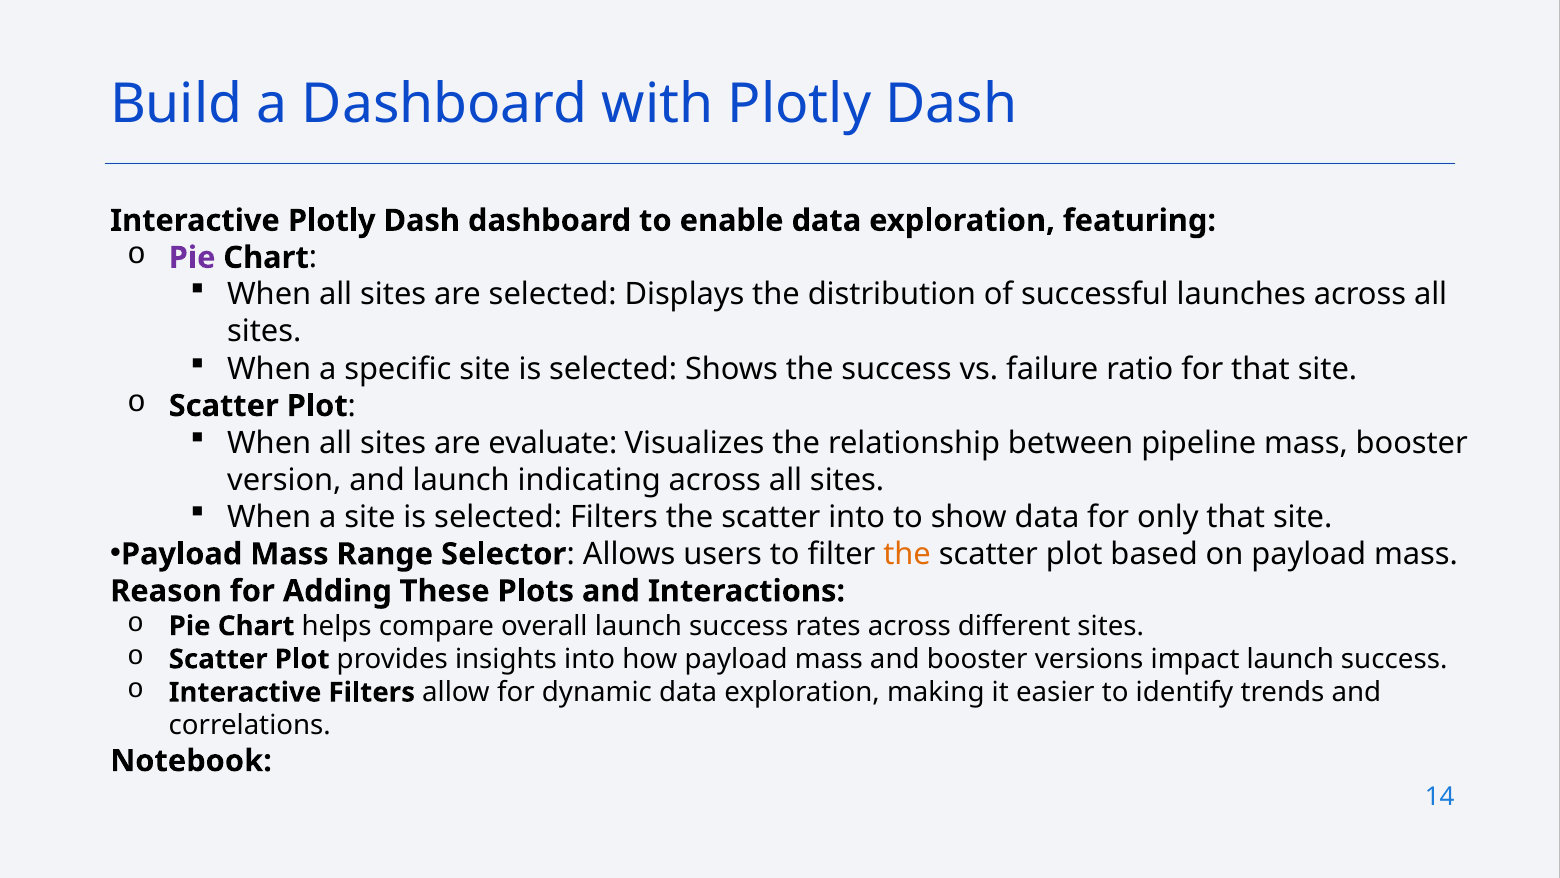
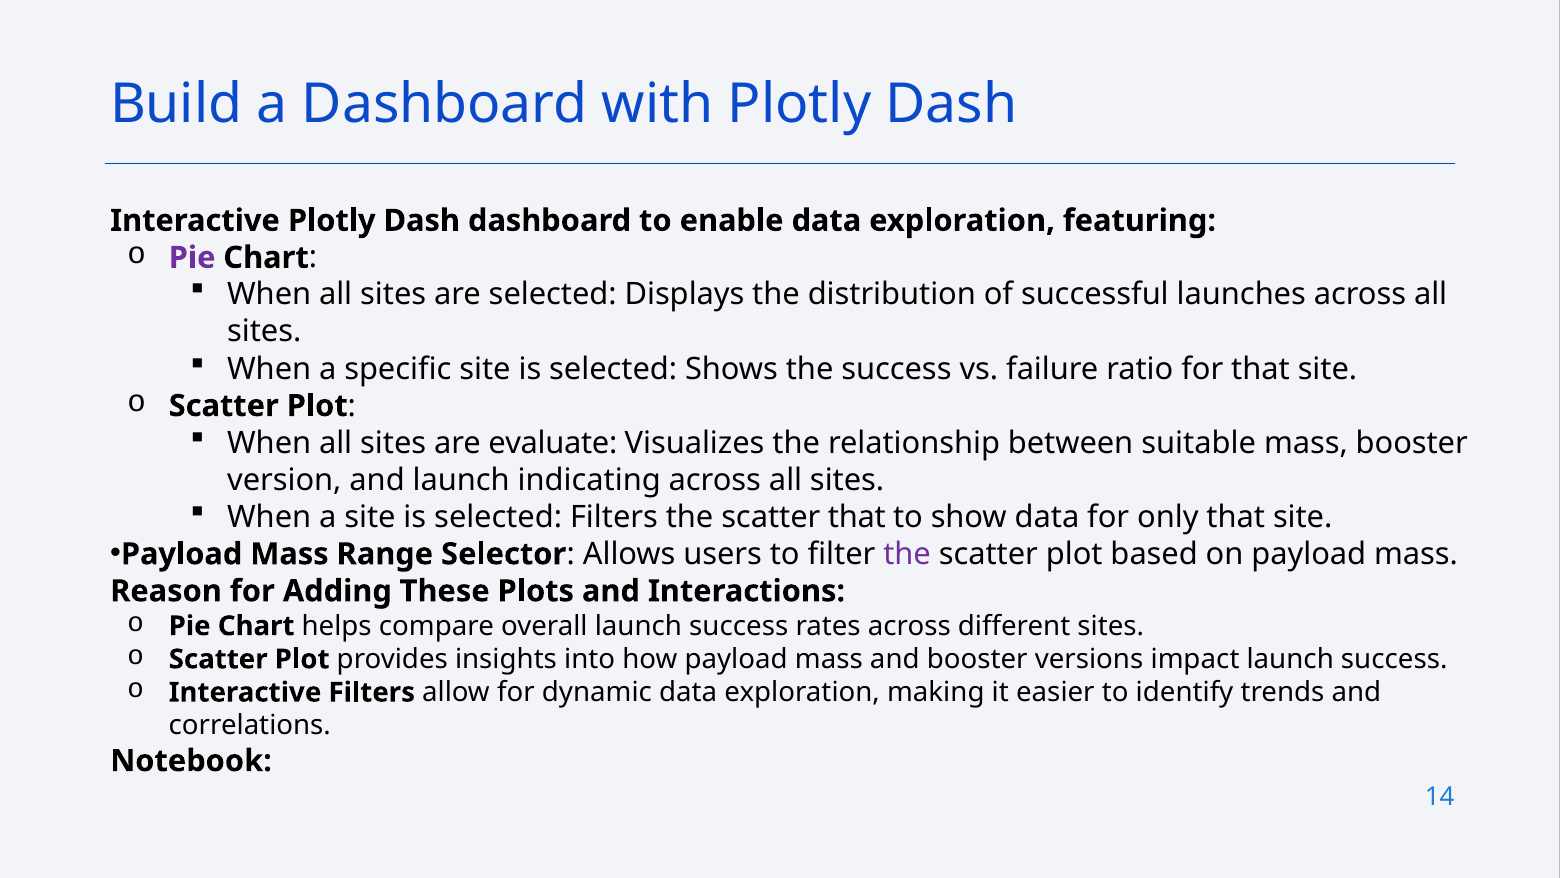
pipeline: pipeline -> suitable (1199, 443)
scatter into: into -> that (857, 517)
the colour: orange -> purple (907, 554)
